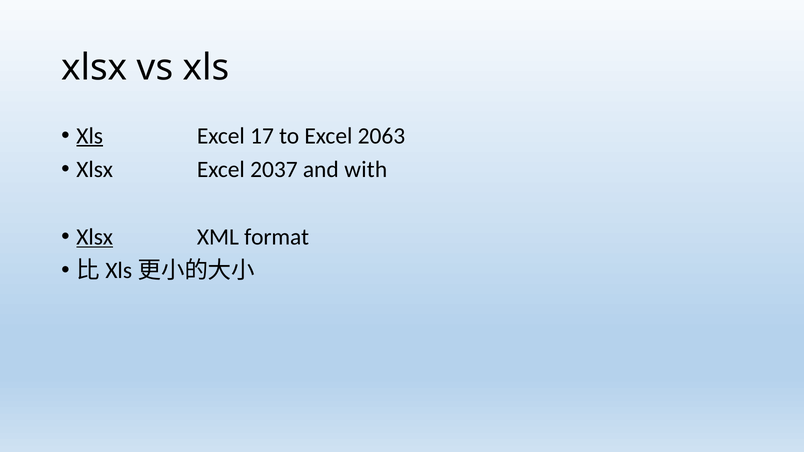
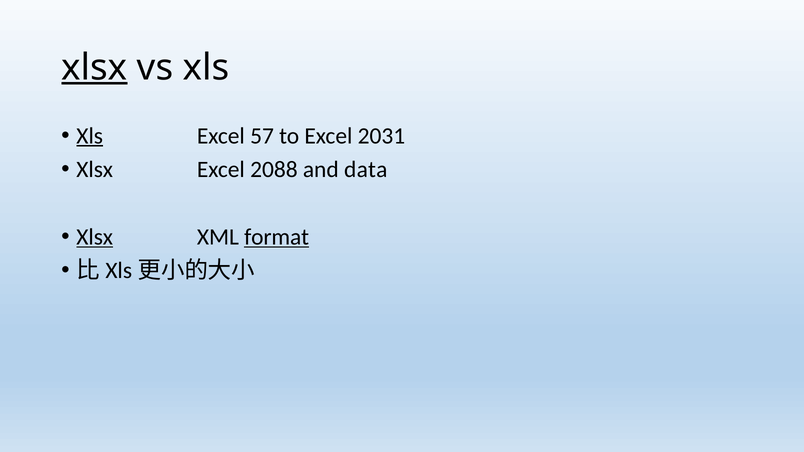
xlsx underline: none -> present (94, 68)
17: 17 -> 57 (262, 136)
2063: 2063 -> 2031 (381, 136)
2037: 2037 -> 2088 (274, 170)
with: with -> data (366, 170)
format underline: none -> present (277, 237)
